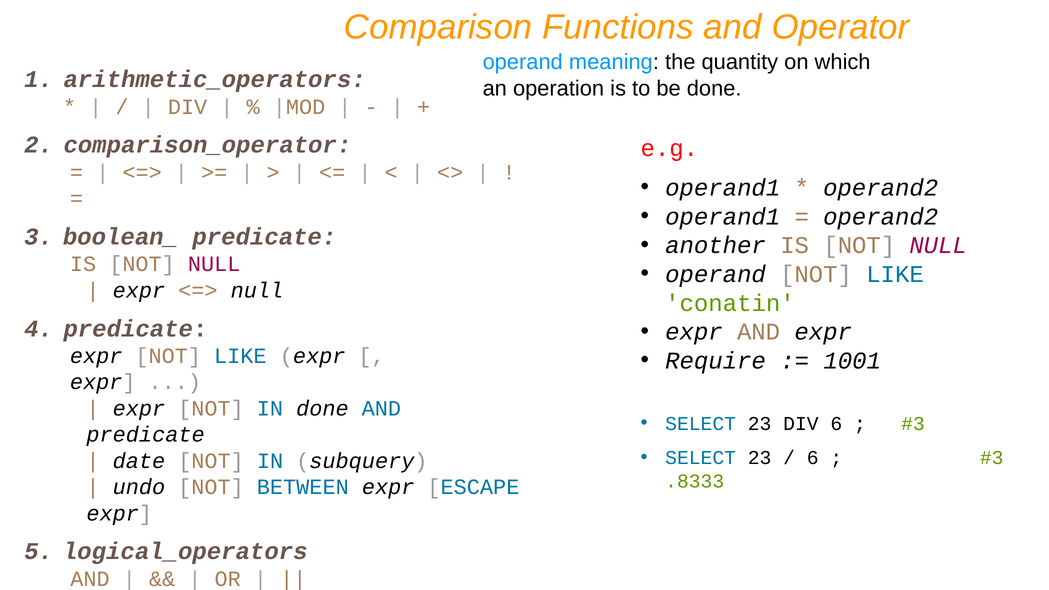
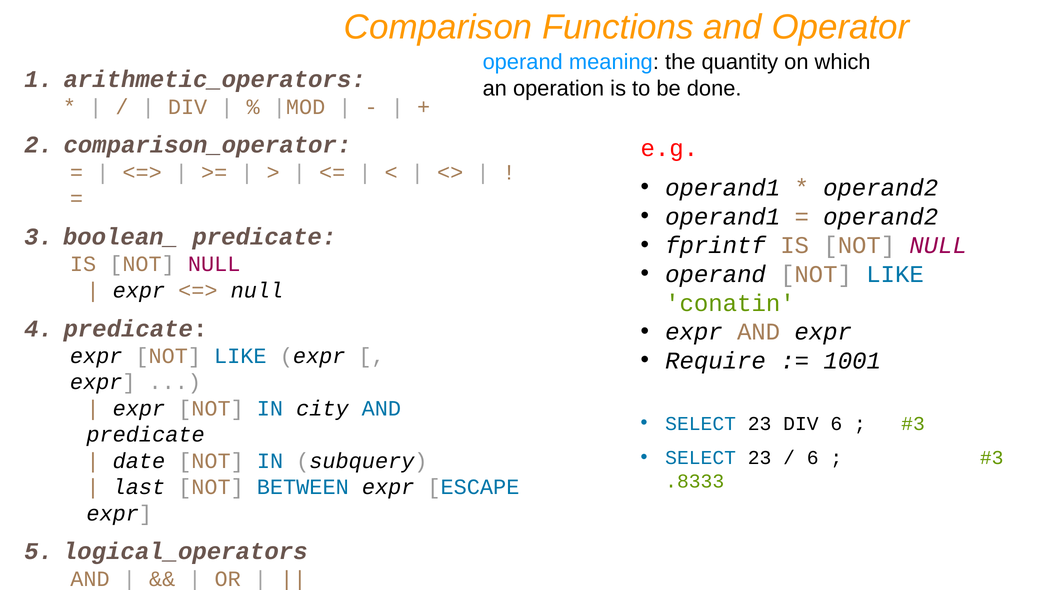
another: another -> fprintf (716, 246)
IN done: done -> city (322, 408)
undo: undo -> last (139, 487)
